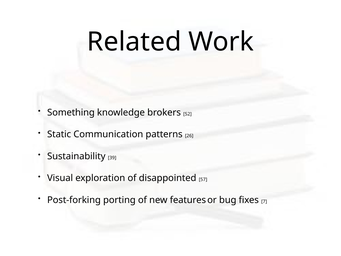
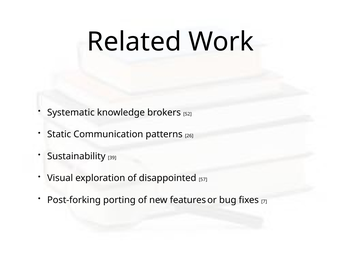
Something: Something -> Systematic (71, 112)
